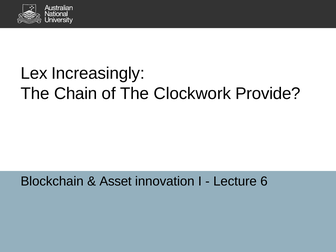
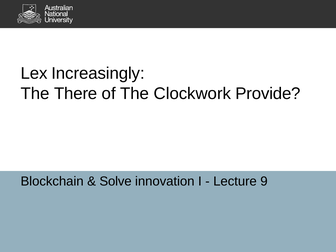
Chain: Chain -> There (76, 94)
Asset: Asset -> Solve (116, 181)
6: 6 -> 9 (264, 181)
